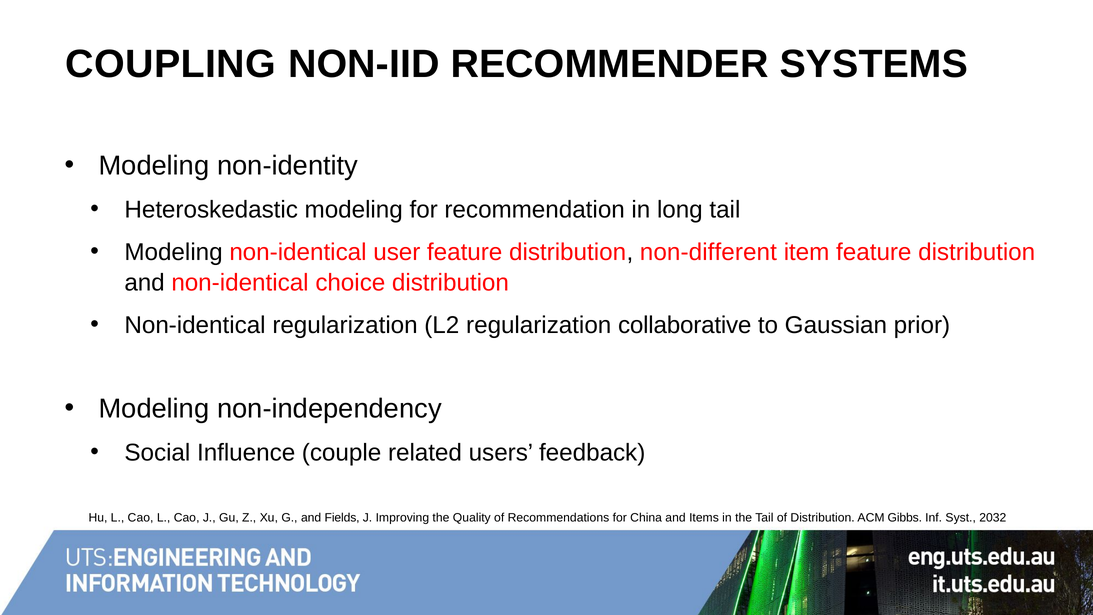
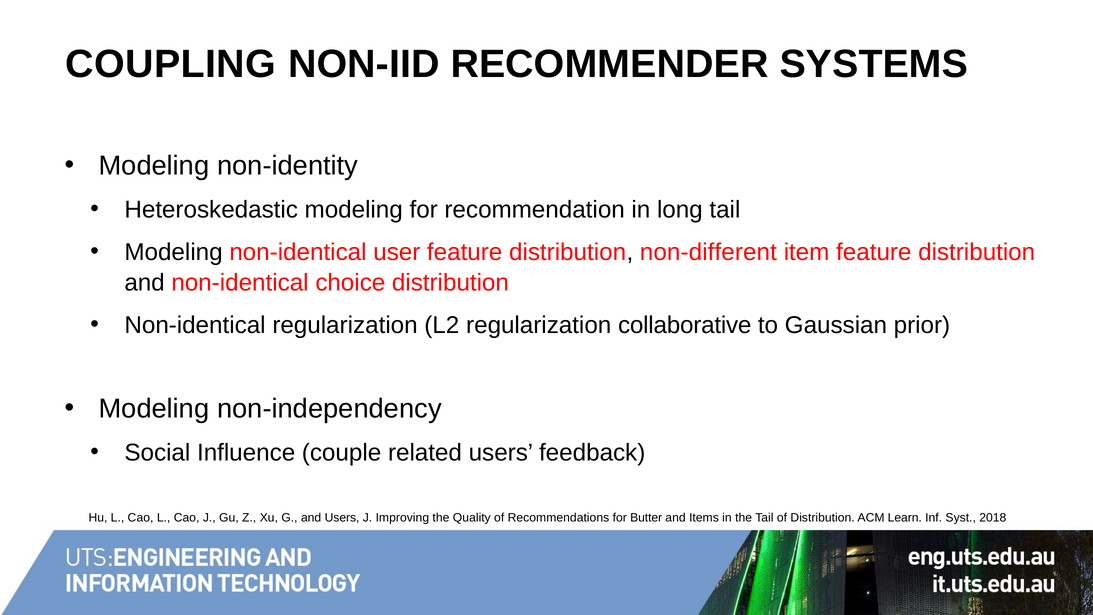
and Fields: Fields -> Users (342, 517)
China: China -> Butter (646, 517)
Gibbs: Gibbs -> Learn (905, 517)
2032: 2032 -> 2018 (993, 517)
